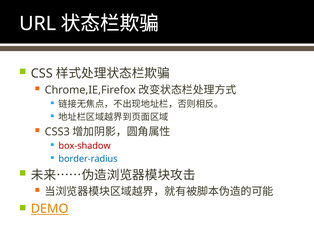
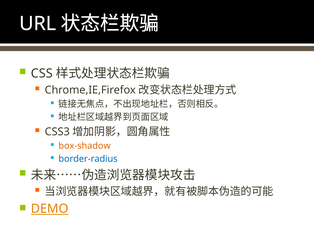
box-shadow colour: red -> orange (85, 146)
